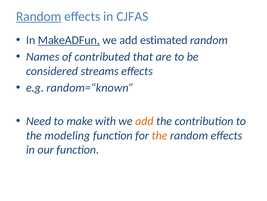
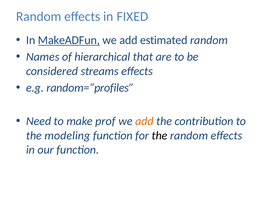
Random underline: present -> none (39, 16)
CJFAS: CJFAS -> FIXED (132, 16)
contributed: contributed -> hierarchical (102, 57)
random=“known: random=“known -> random=“profiles (90, 87)
with: with -> prof (105, 121)
the colour: orange -> black (160, 135)
